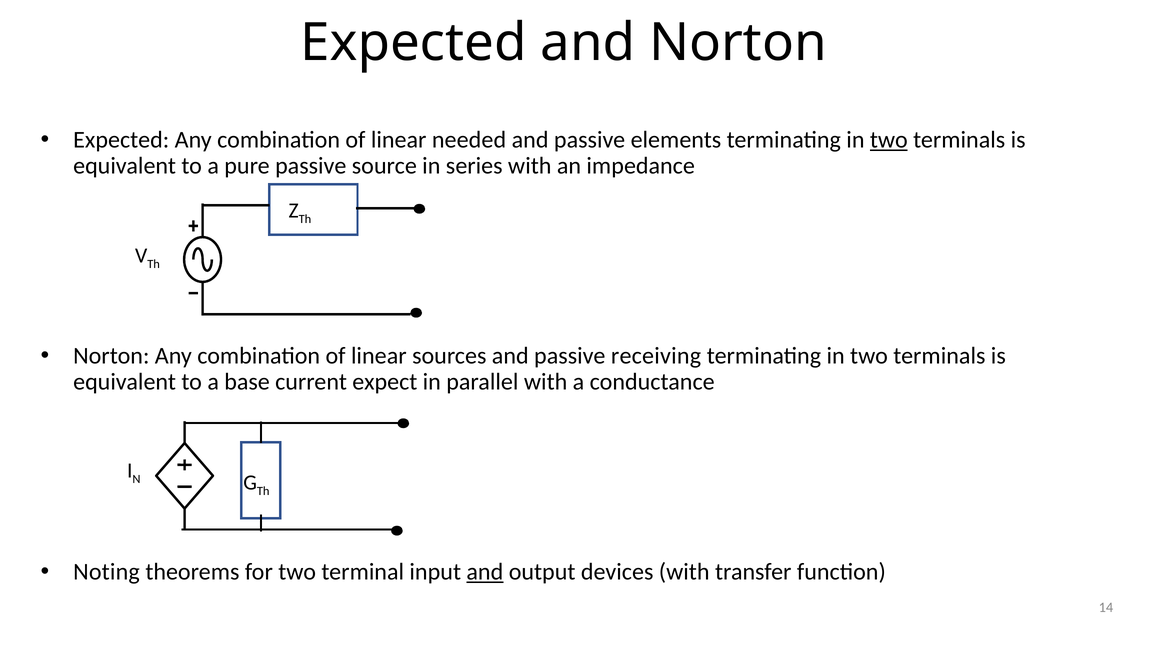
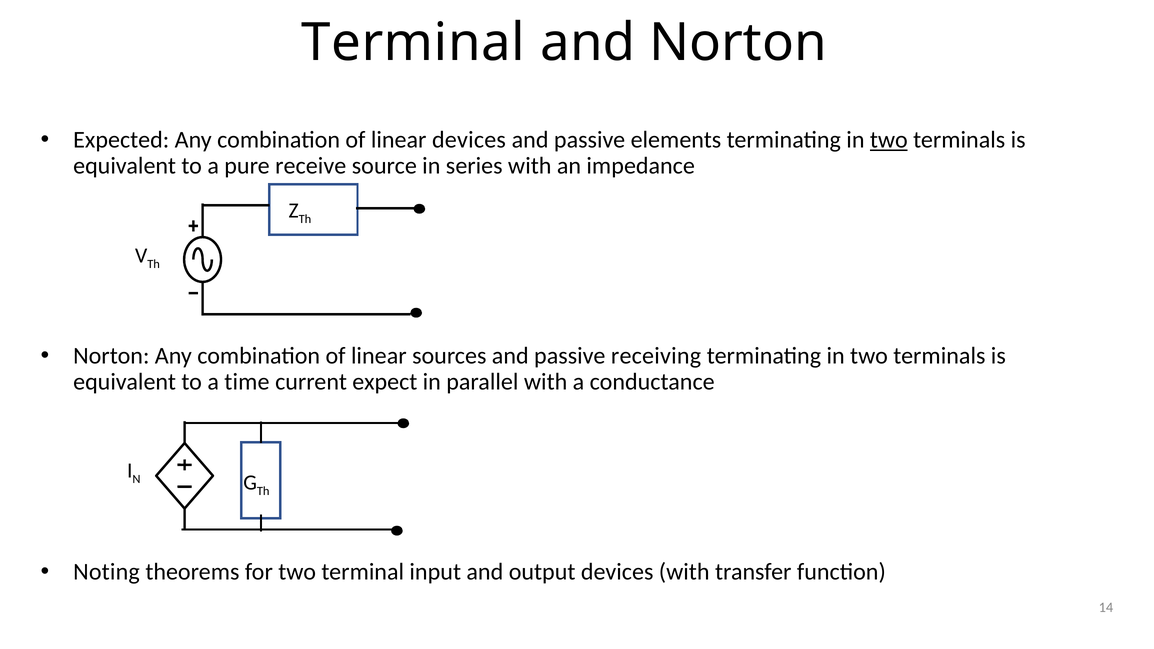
Expected: Expected -> Terminal (413, 43)
linear needed: needed -> devices (469, 140)
pure passive: passive -> receive (311, 166)
base: base -> time (247, 382)
and underline: present -> none (485, 572)
